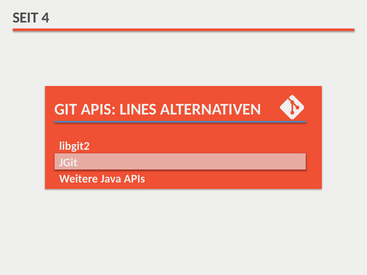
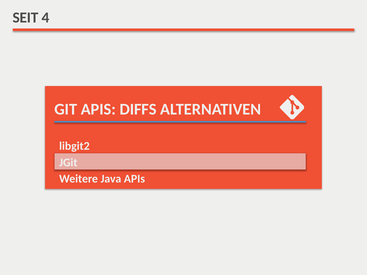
LINES: LINES -> DIFFS (138, 109)
